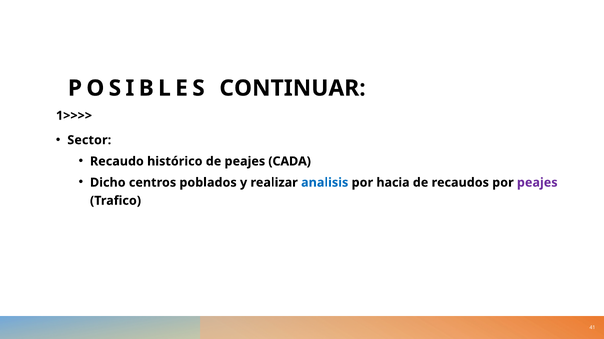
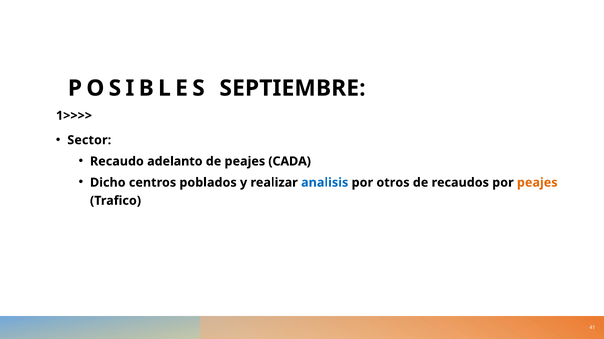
CONTINUAR: CONTINUAR -> SEPTIEMBRE (292, 88)
histórico: histórico -> adelanto (175, 162)
hacia: hacia -> otros (393, 183)
peajes colour: purple -> orange (537, 183)
